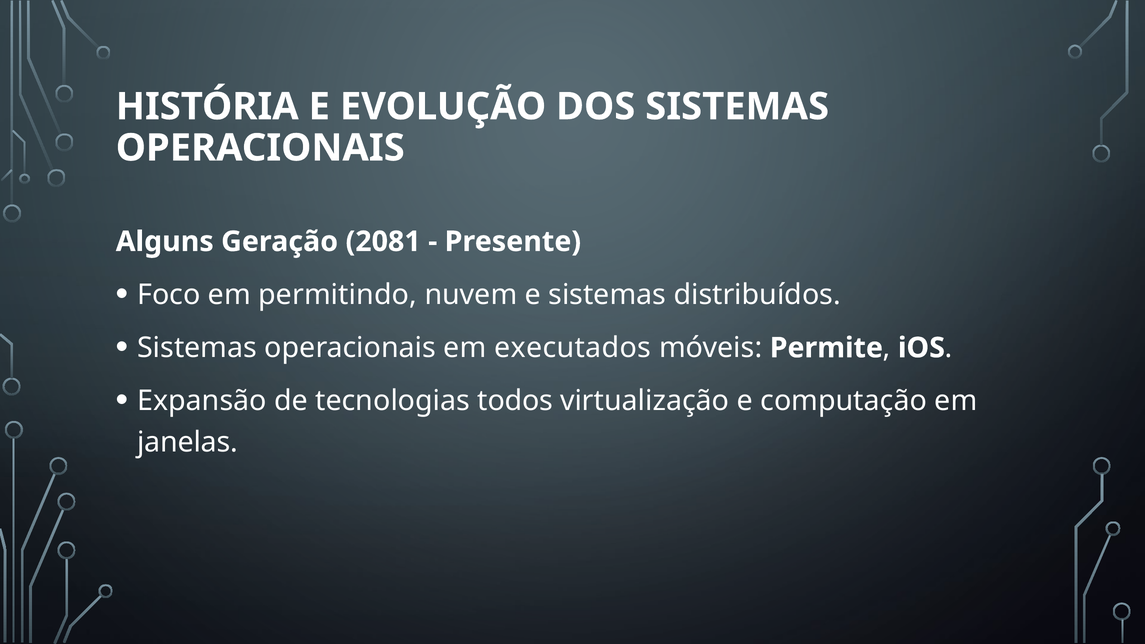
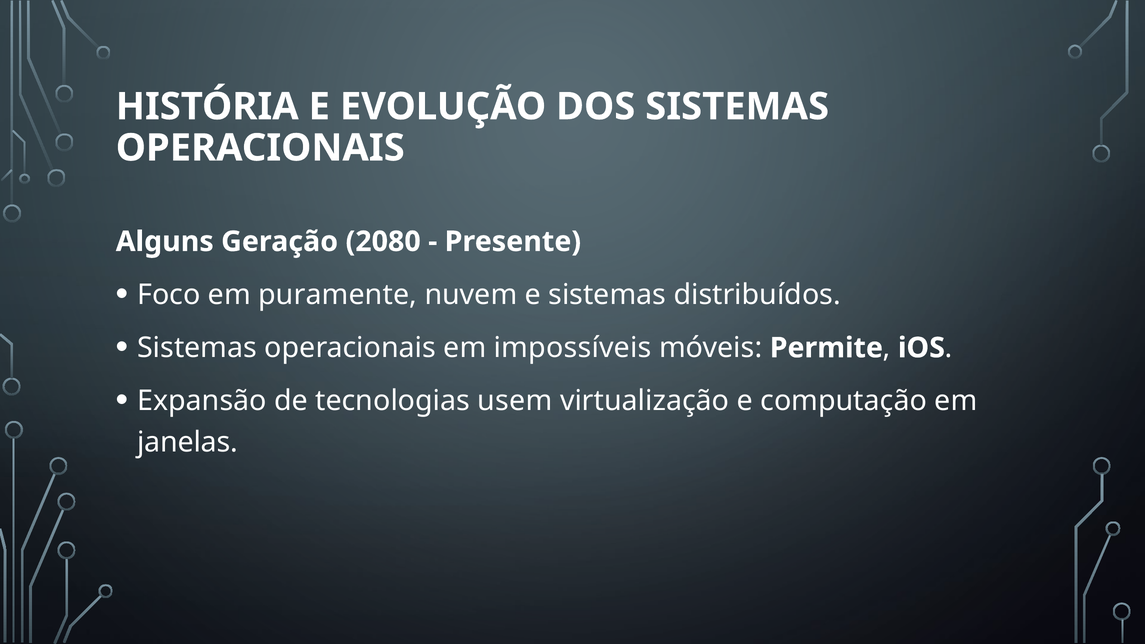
2081: 2081 -> 2080 (383, 242)
permitindo: permitindo -> puramente (338, 295)
executados: executados -> impossíveis (573, 348)
todos: todos -> usem (515, 401)
